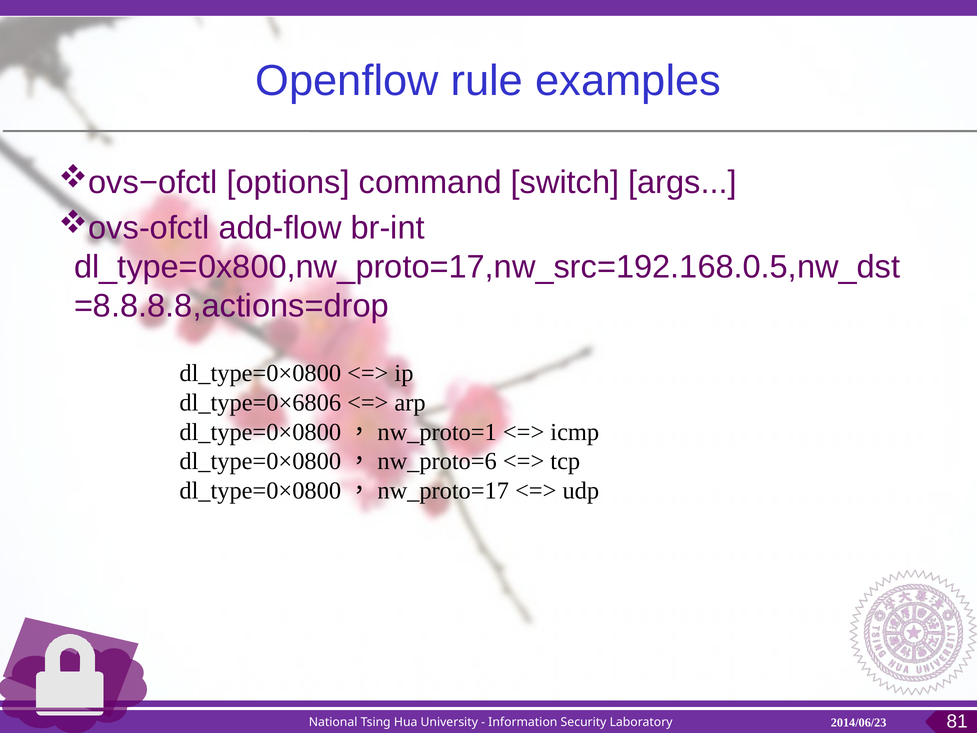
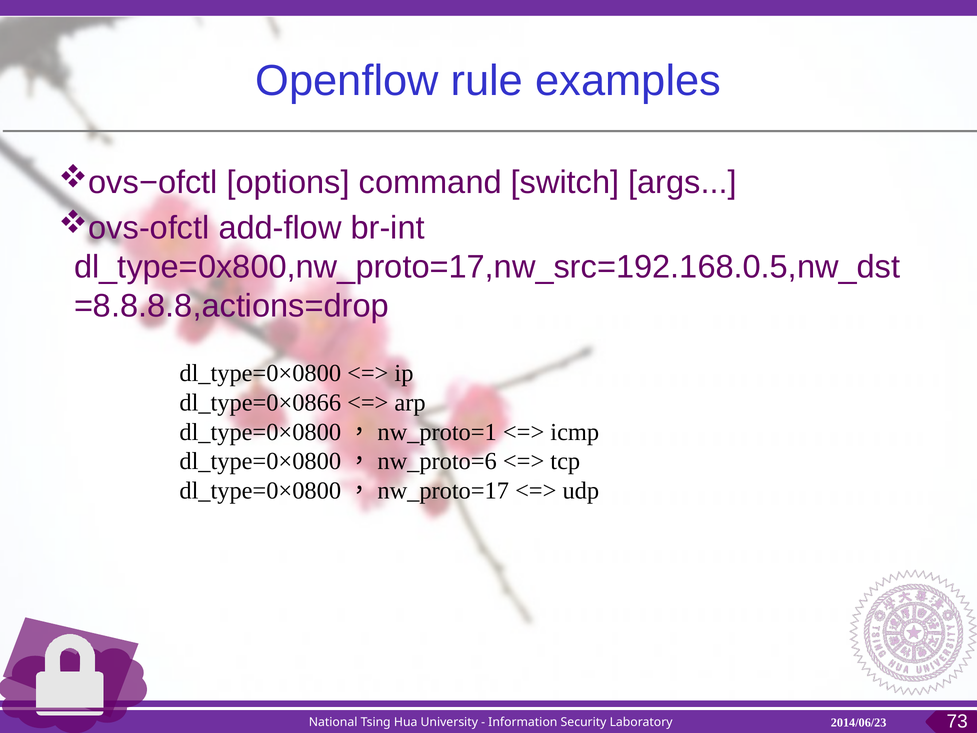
dl_type=0×6806: dl_type=0×6806 -> dl_type=0×0866 (260, 403)
81: 81 -> 73 (957, 721)
